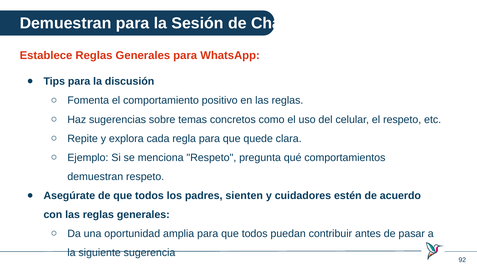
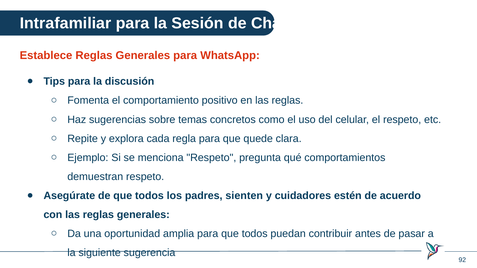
Demuestran: Demuestran -> Intrafamiliar (66, 23)
